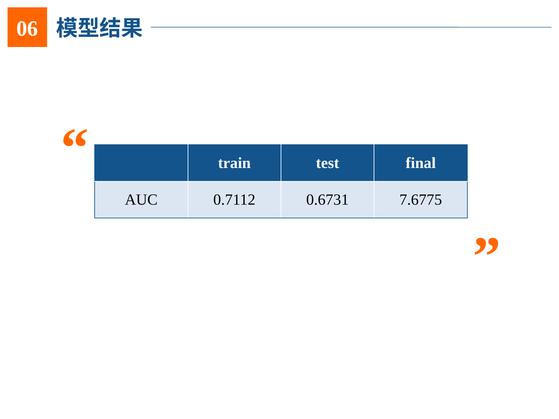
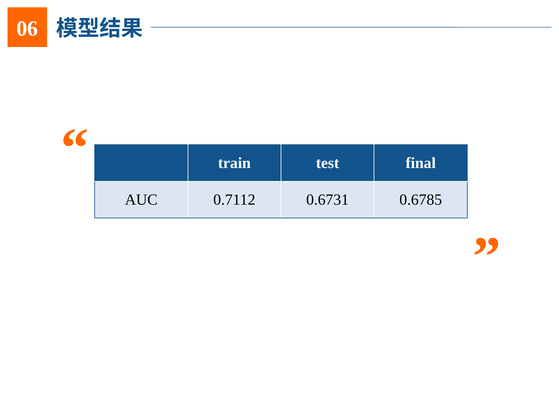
7.6775: 7.6775 -> 0.6785 (421, 200)
